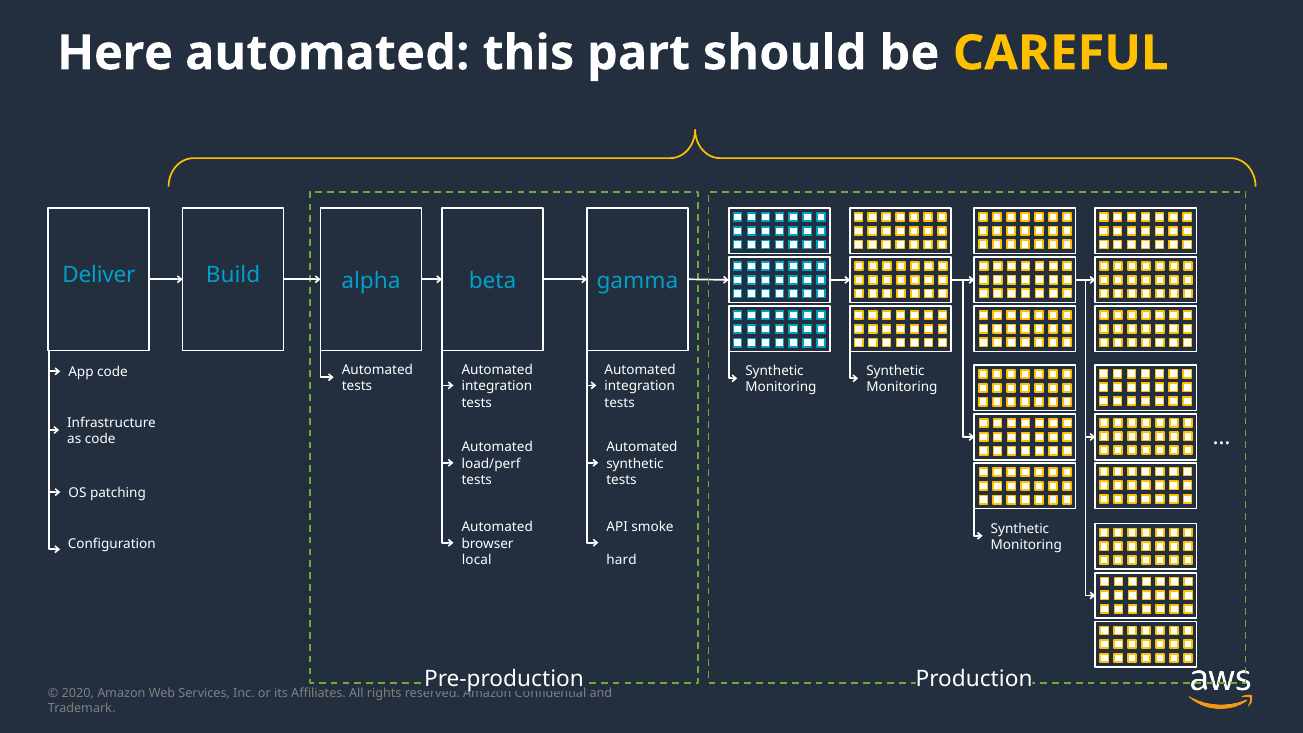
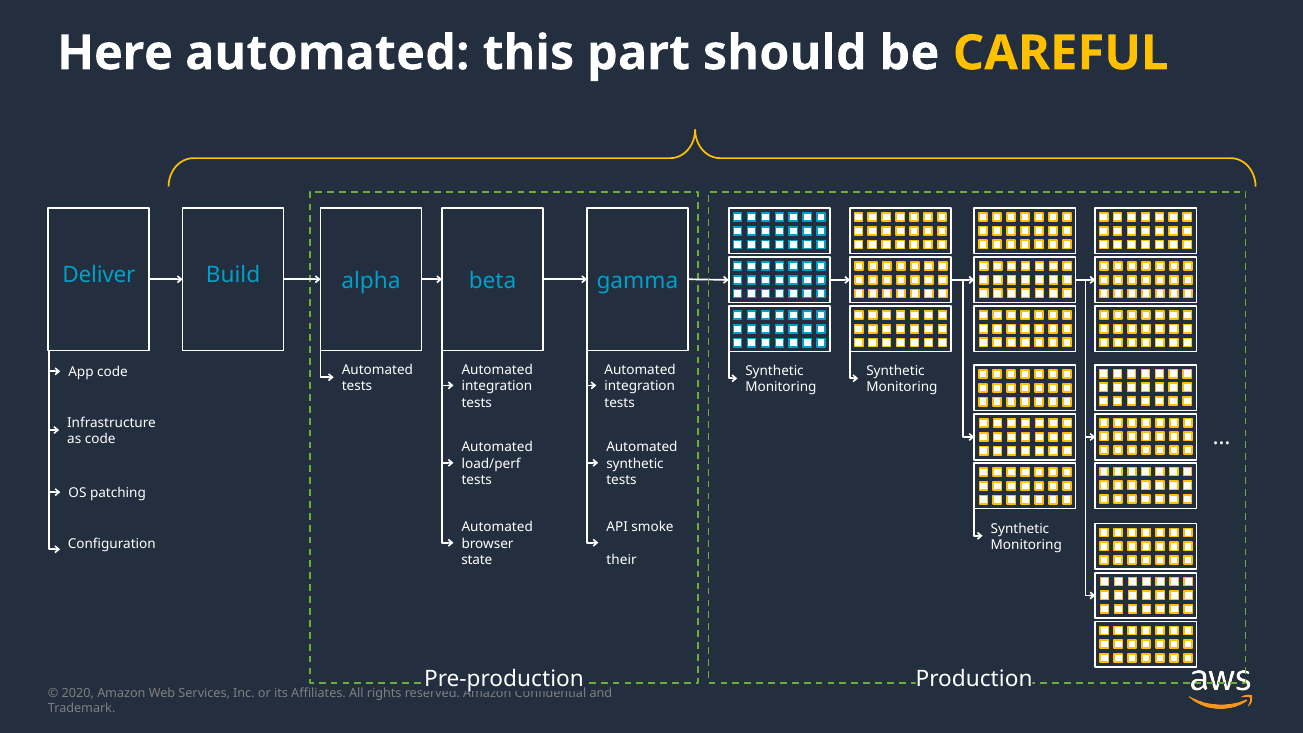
local: local -> state (477, 560)
hard: hard -> their (622, 560)
